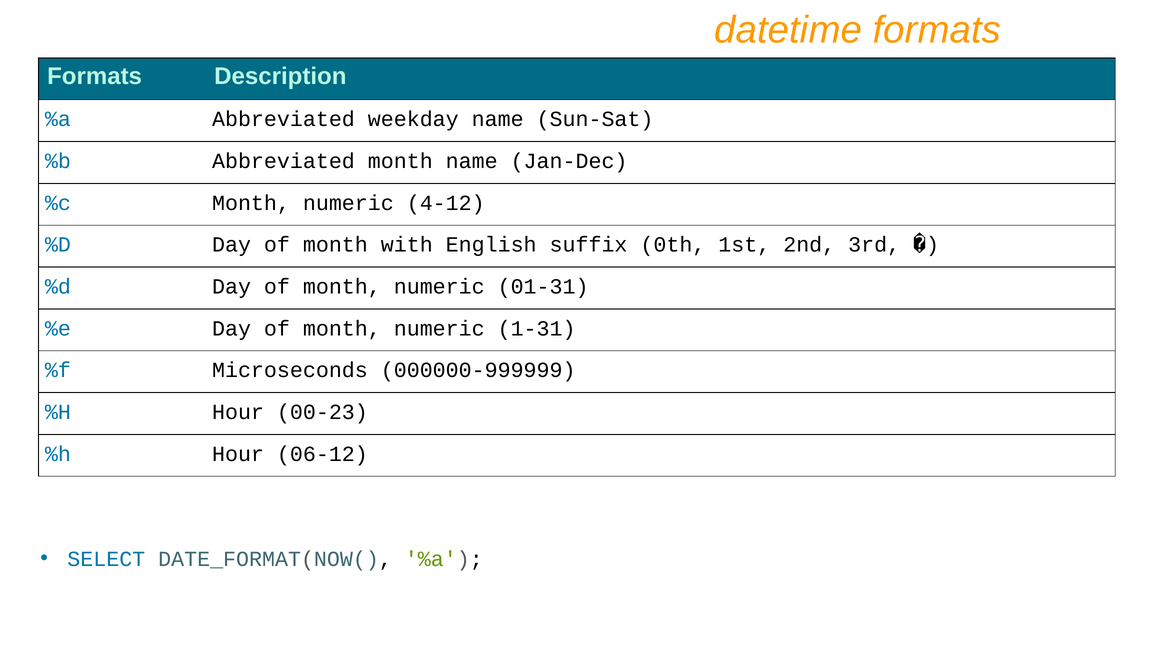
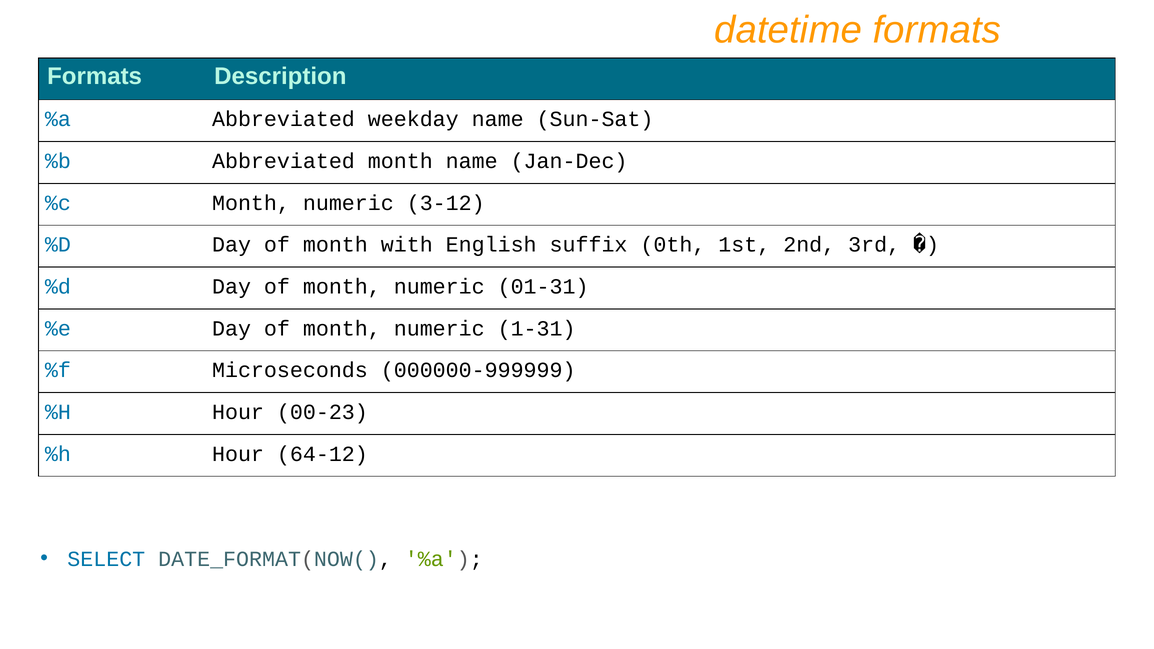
4-12: 4-12 -> 3-12 (446, 203)
06-12: 06-12 -> 64-12 (322, 454)
